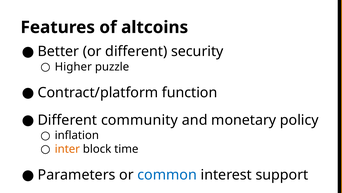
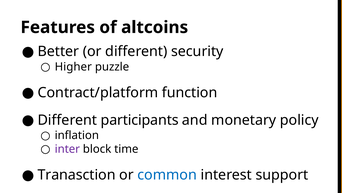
community: community -> participants (140, 120)
inter colour: orange -> purple (67, 149)
Parameters: Parameters -> Tranasction (77, 174)
